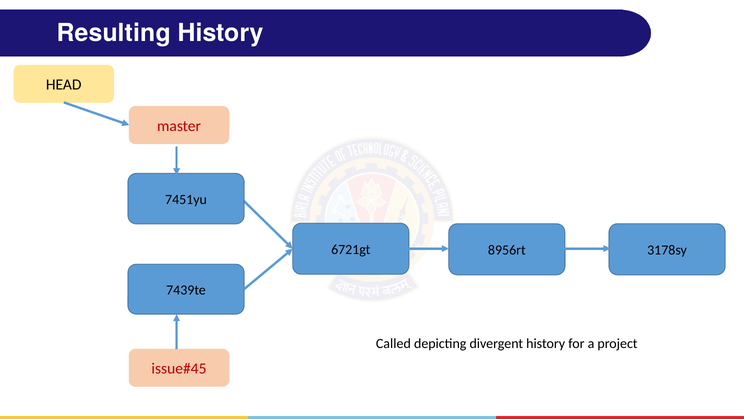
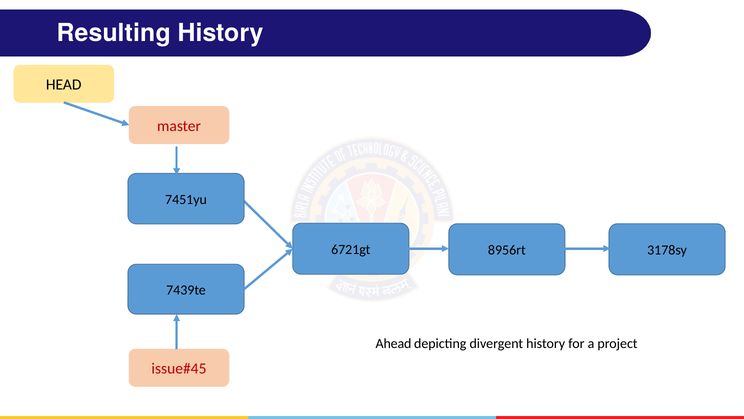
Called: Called -> Ahead (393, 343)
